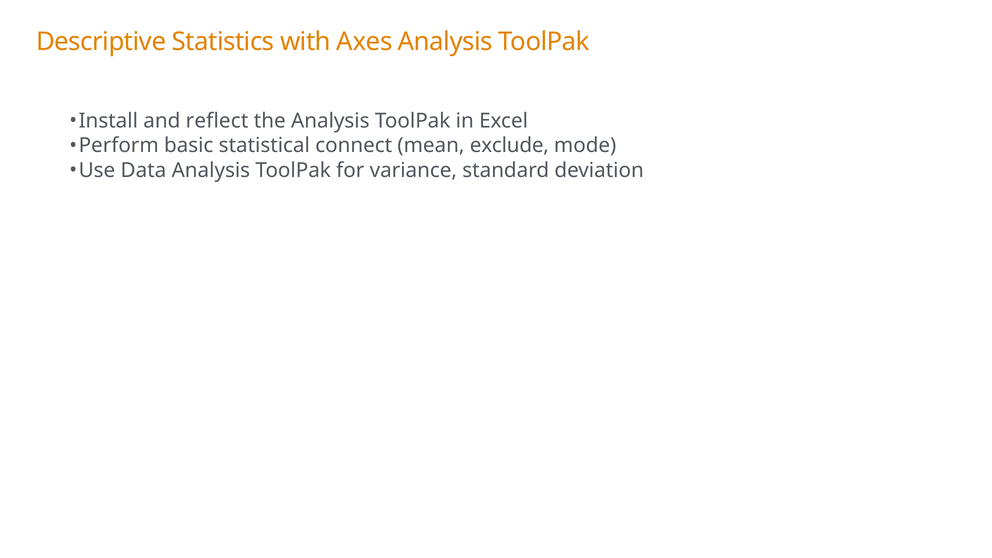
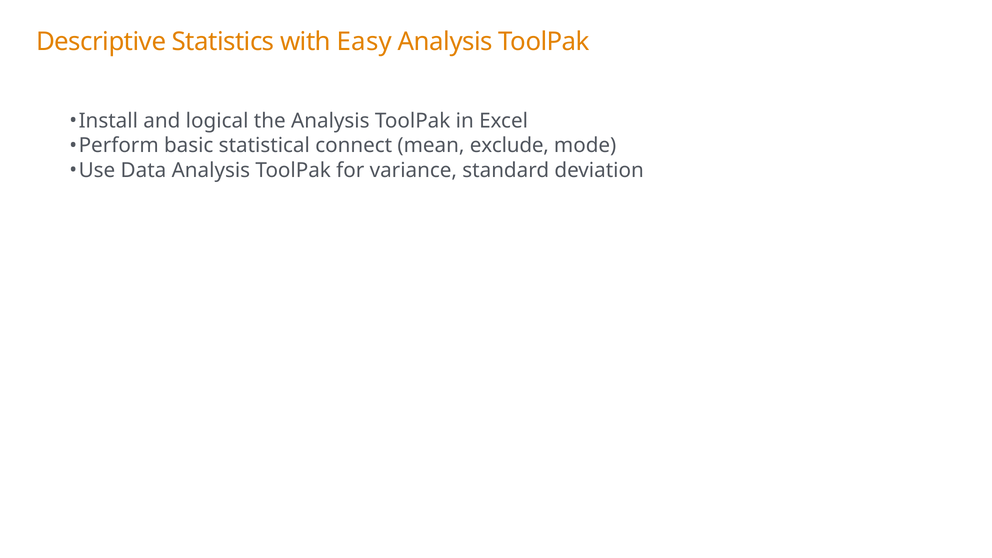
Axes: Axes -> Easy (364, 42)
reflect: reflect -> logical (217, 121)
